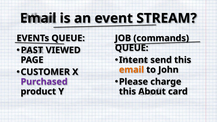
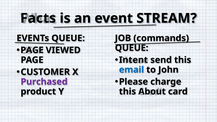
Email: Email -> Facts (38, 18)
PAST: PAST -> PAGE (32, 50)
email colour: orange -> blue (131, 70)
